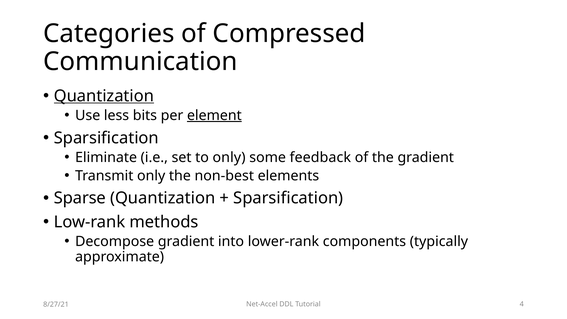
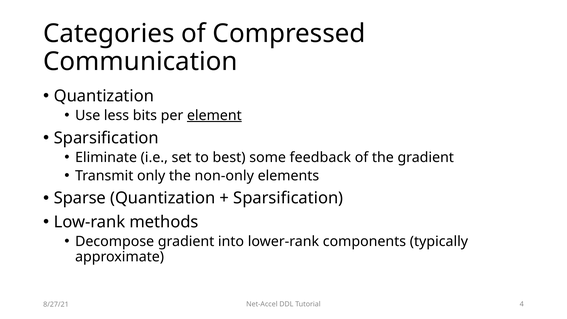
Quantization underline: present -> none (104, 96)
to only: only -> best (229, 157)
non-best: non-best -> non-only (224, 176)
